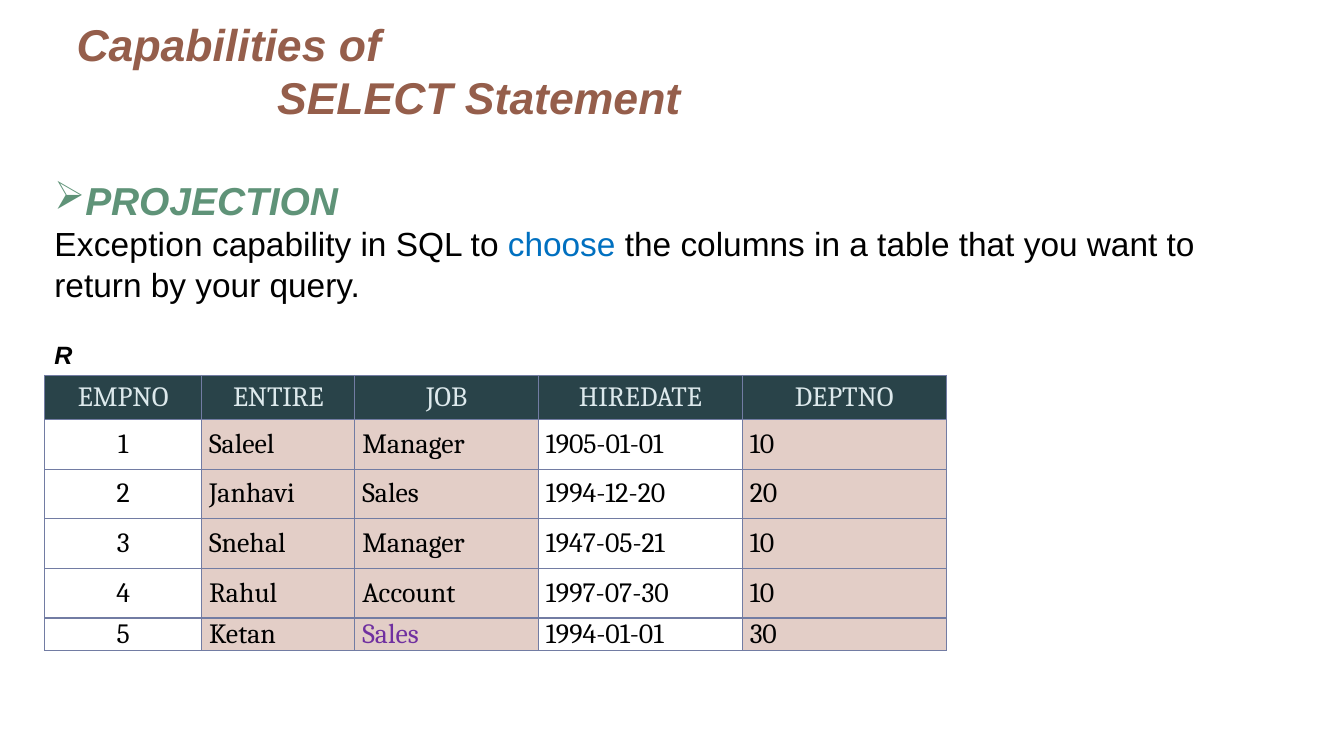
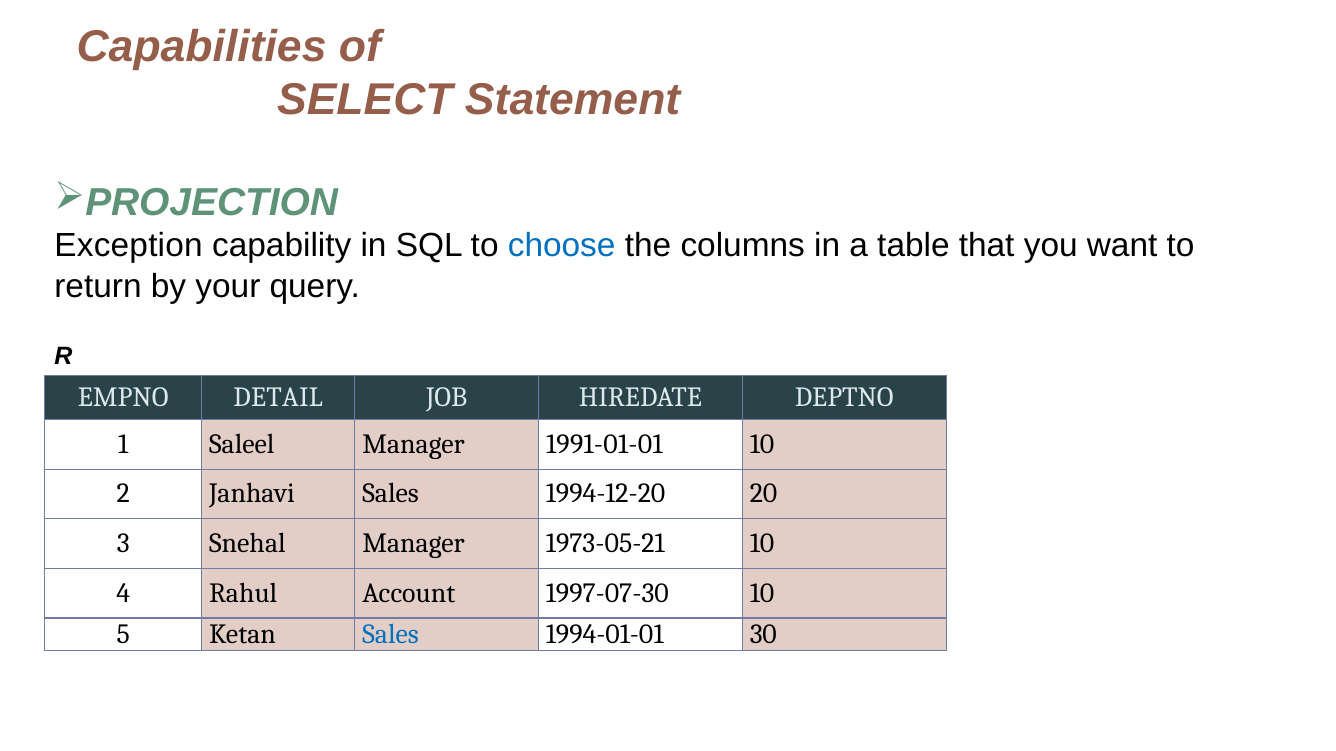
ENTIRE: ENTIRE -> DETAIL (278, 398)
1905-01-01: 1905-01-01 -> 1991-01-01 (604, 444)
1947-05-21: 1947-05-21 -> 1973-05-21 (605, 544)
Sales colour: purple -> blue (391, 635)
